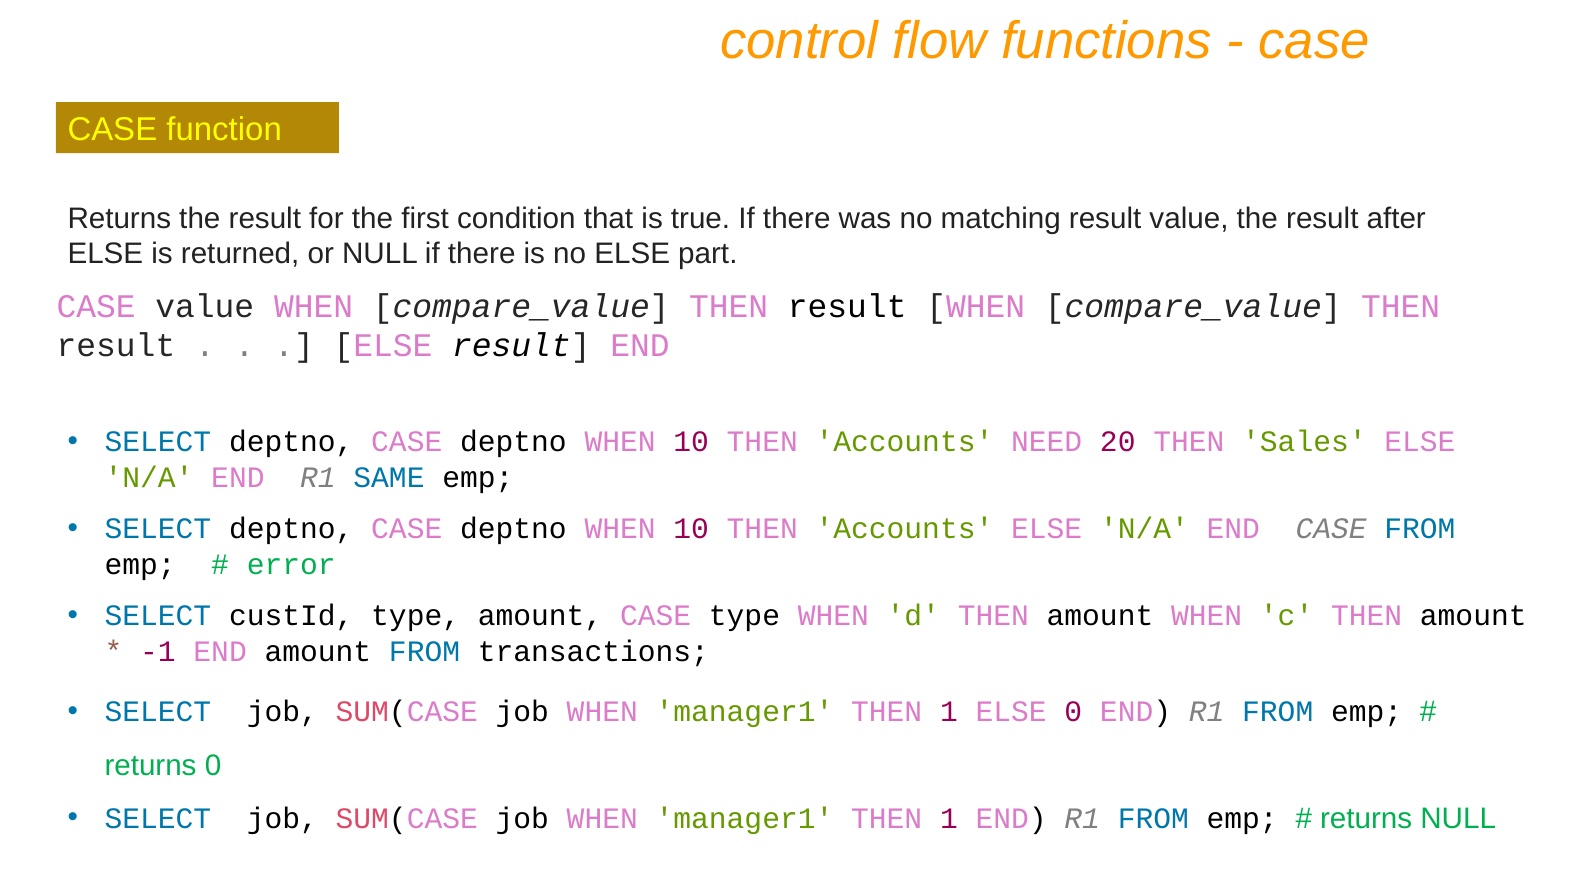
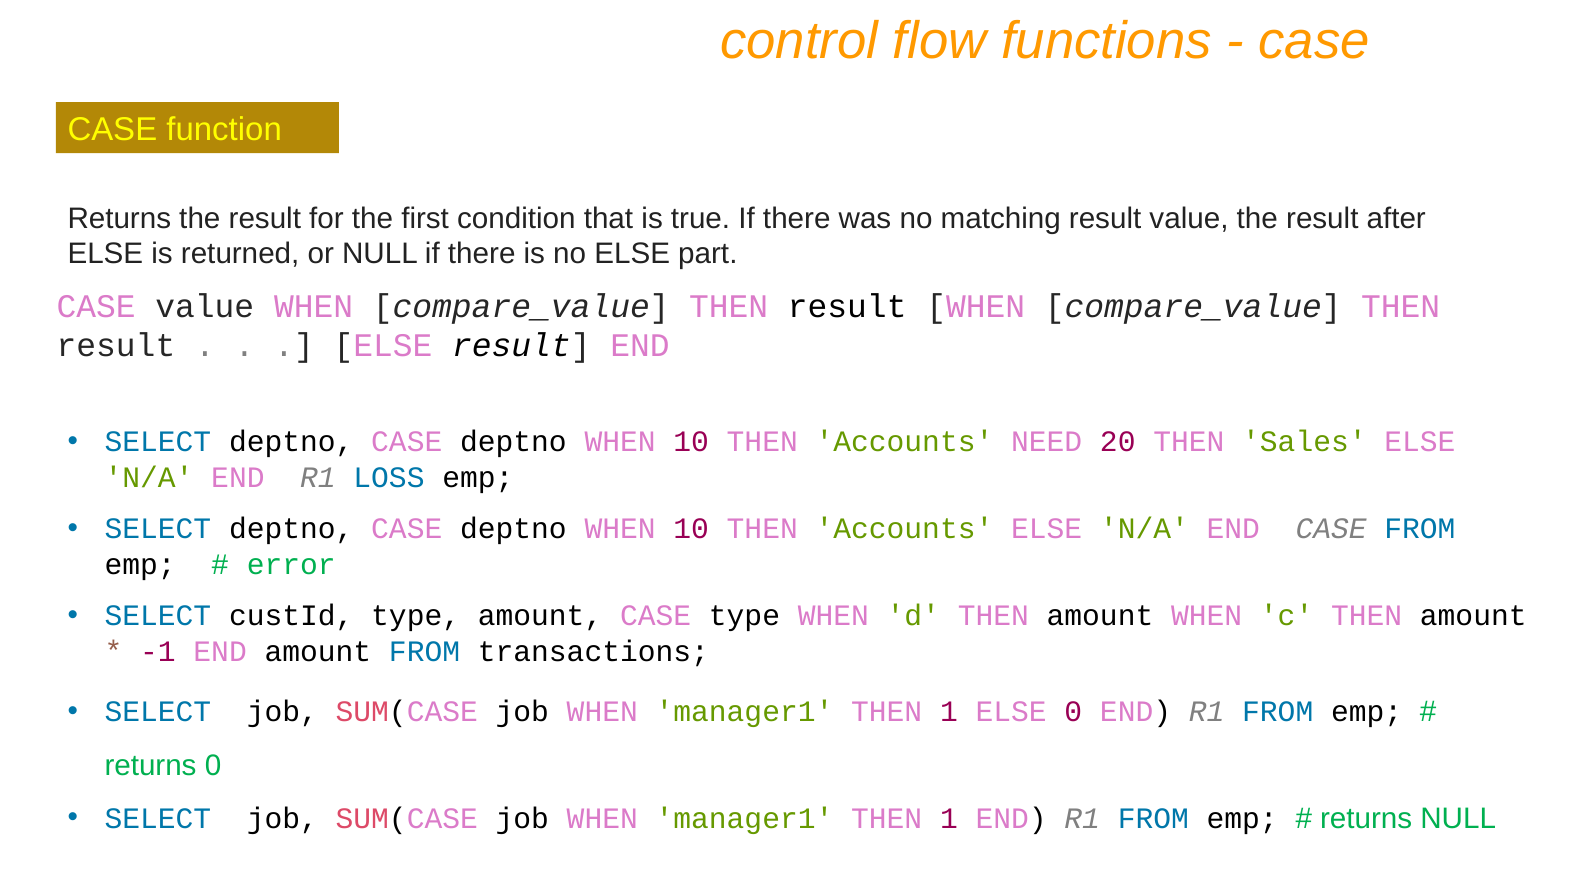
SAME: SAME -> LOSS (389, 478)
